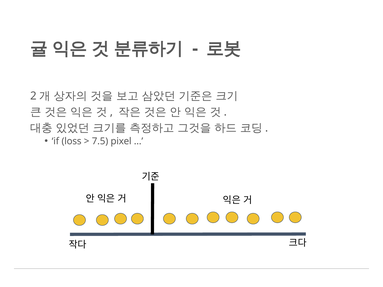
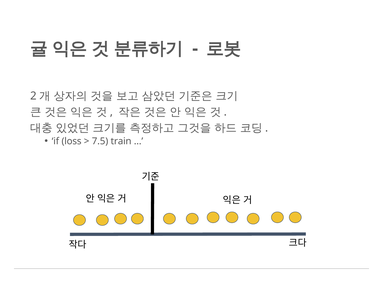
pixel: pixel -> train (121, 141)
